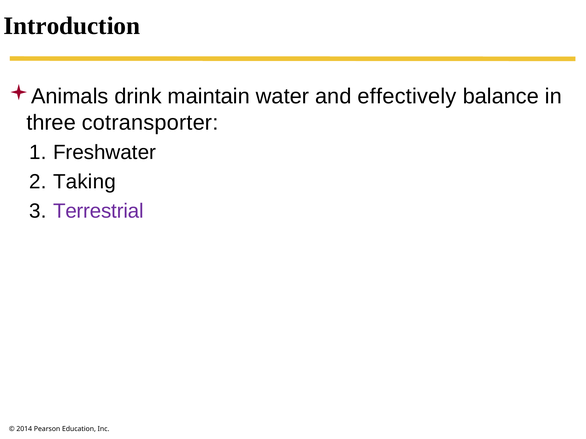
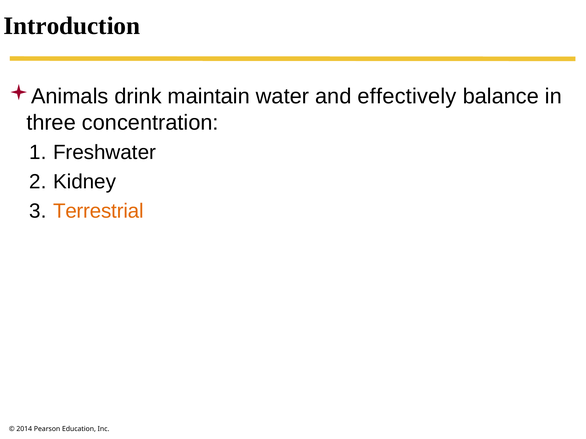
cotransporter: cotransporter -> concentration (150, 123)
Taking: Taking -> Kidney (85, 182)
Terrestrial colour: purple -> orange (98, 211)
